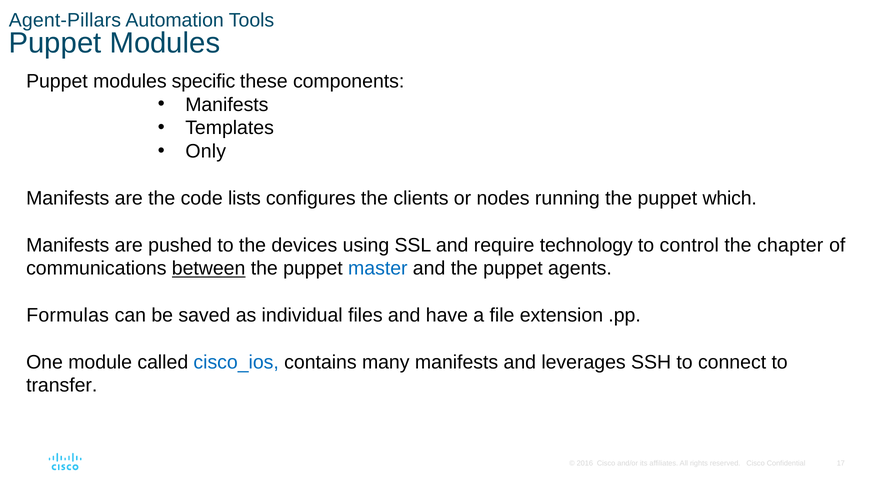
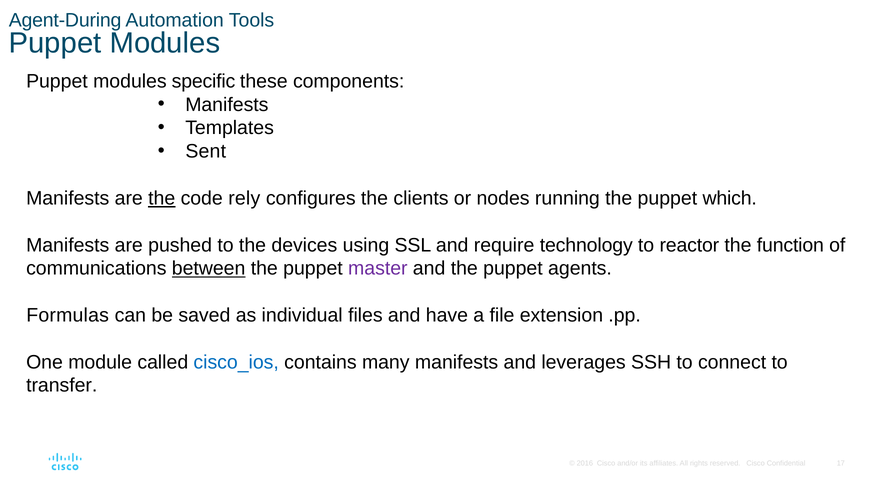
Agent-Pillars: Agent-Pillars -> Agent-During (65, 20)
Only: Only -> Sent (206, 151)
the underline: none -> present (162, 198)
lists: lists -> rely (244, 198)
control: control -> reactor (689, 245)
chapter: chapter -> function (790, 245)
master colour: blue -> purple (378, 268)
